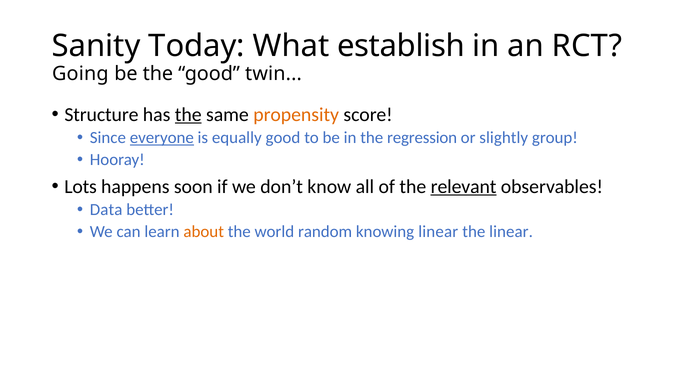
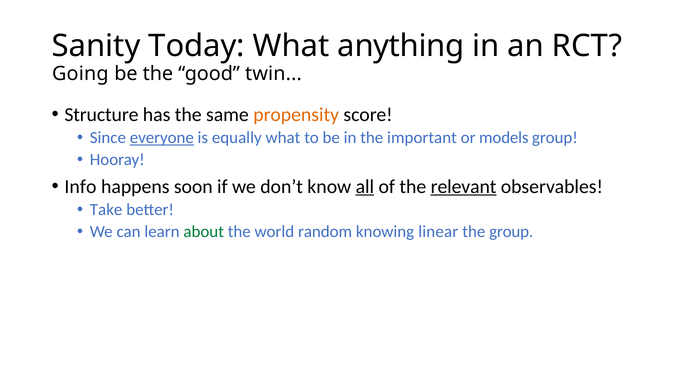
establish: establish -> anything (401, 46)
the underline: present -> none (188, 115)
equally good: good -> what (283, 138)
regression: regression -> important (422, 138)
slightly: slightly -> models (504, 138)
Lots: Lots -> Info (80, 187)
all underline: none -> present (365, 187)
Data: Data -> Take (106, 210)
about colour: orange -> green (204, 232)
the linear: linear -> group (511, 232)
